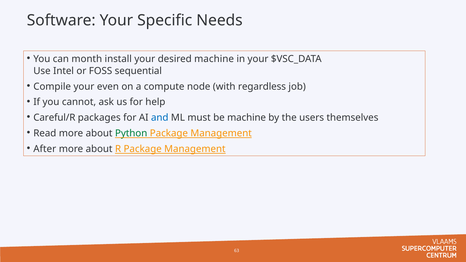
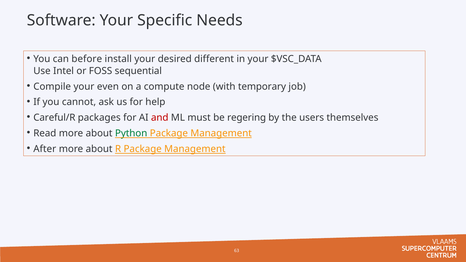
month: month -> before (87, 59)
desired machine: machine -> different (214, 59)
regardless: regardless -> temporary (262, 87)
and colour: blue -> red (160, 118)
be machine: machine -> regering (247, 118)
